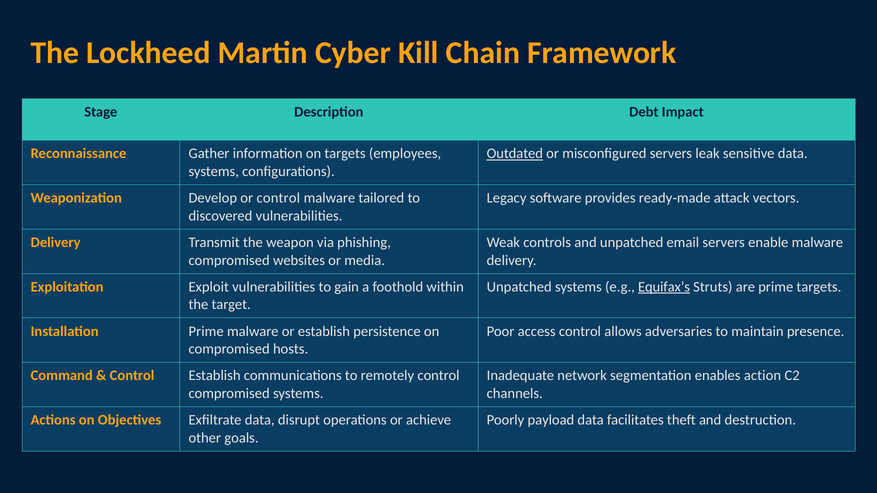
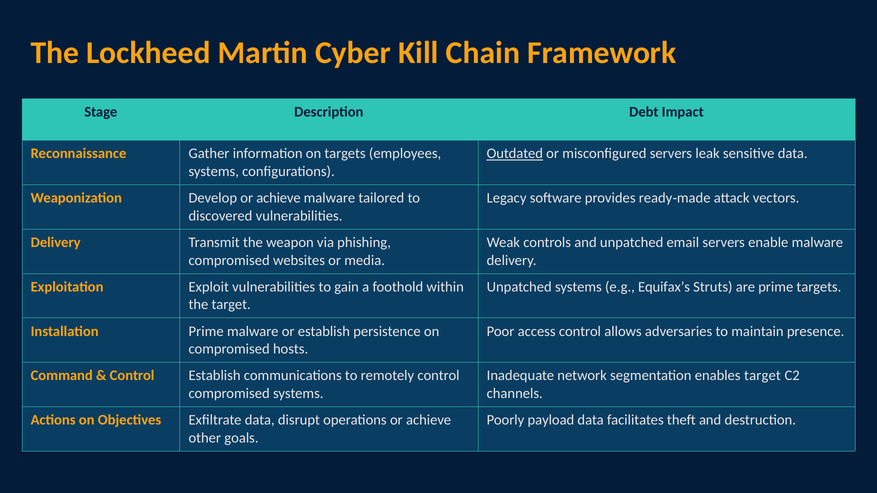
Develop or control: control -> achieve (278, 198)
Equifax’s underline: present -> none (664, 287)
enables action: action -> target (762, 376)
